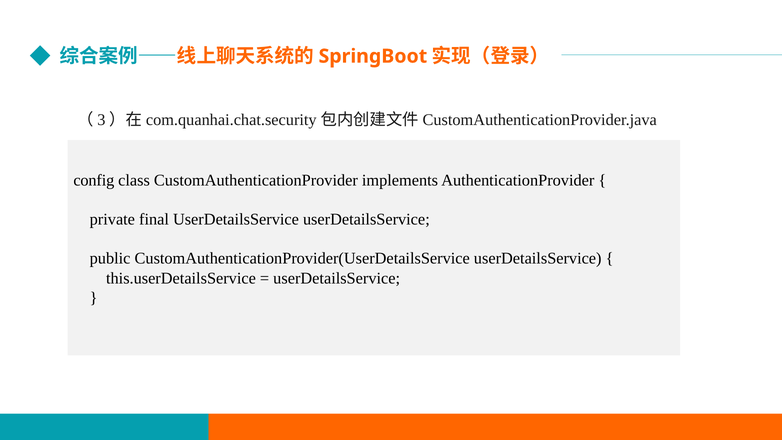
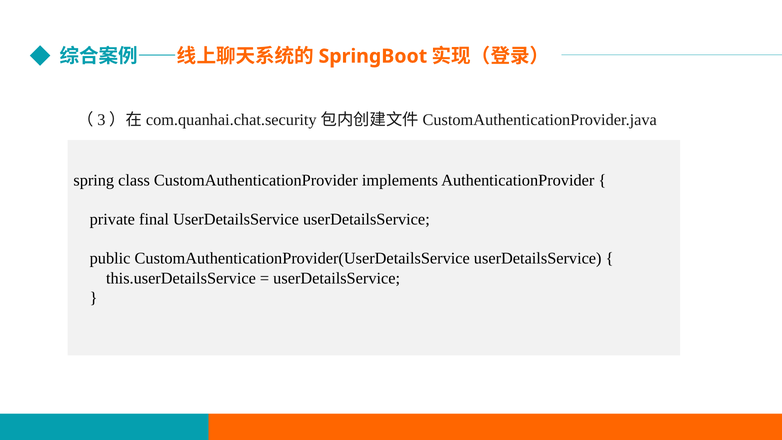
config: config -> spring (94, 180)
